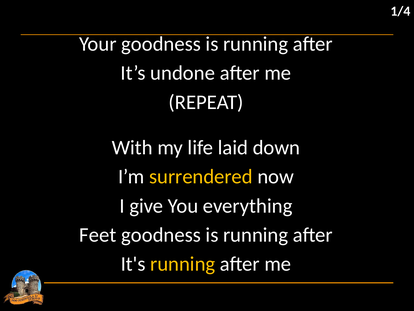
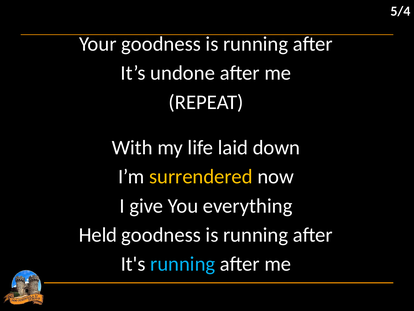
1/4: 1/4 -> 5/4 (400, 11)
Feet: Feet -> Held (98, 234)
running colour: yellow -> light blue (183, 263)
